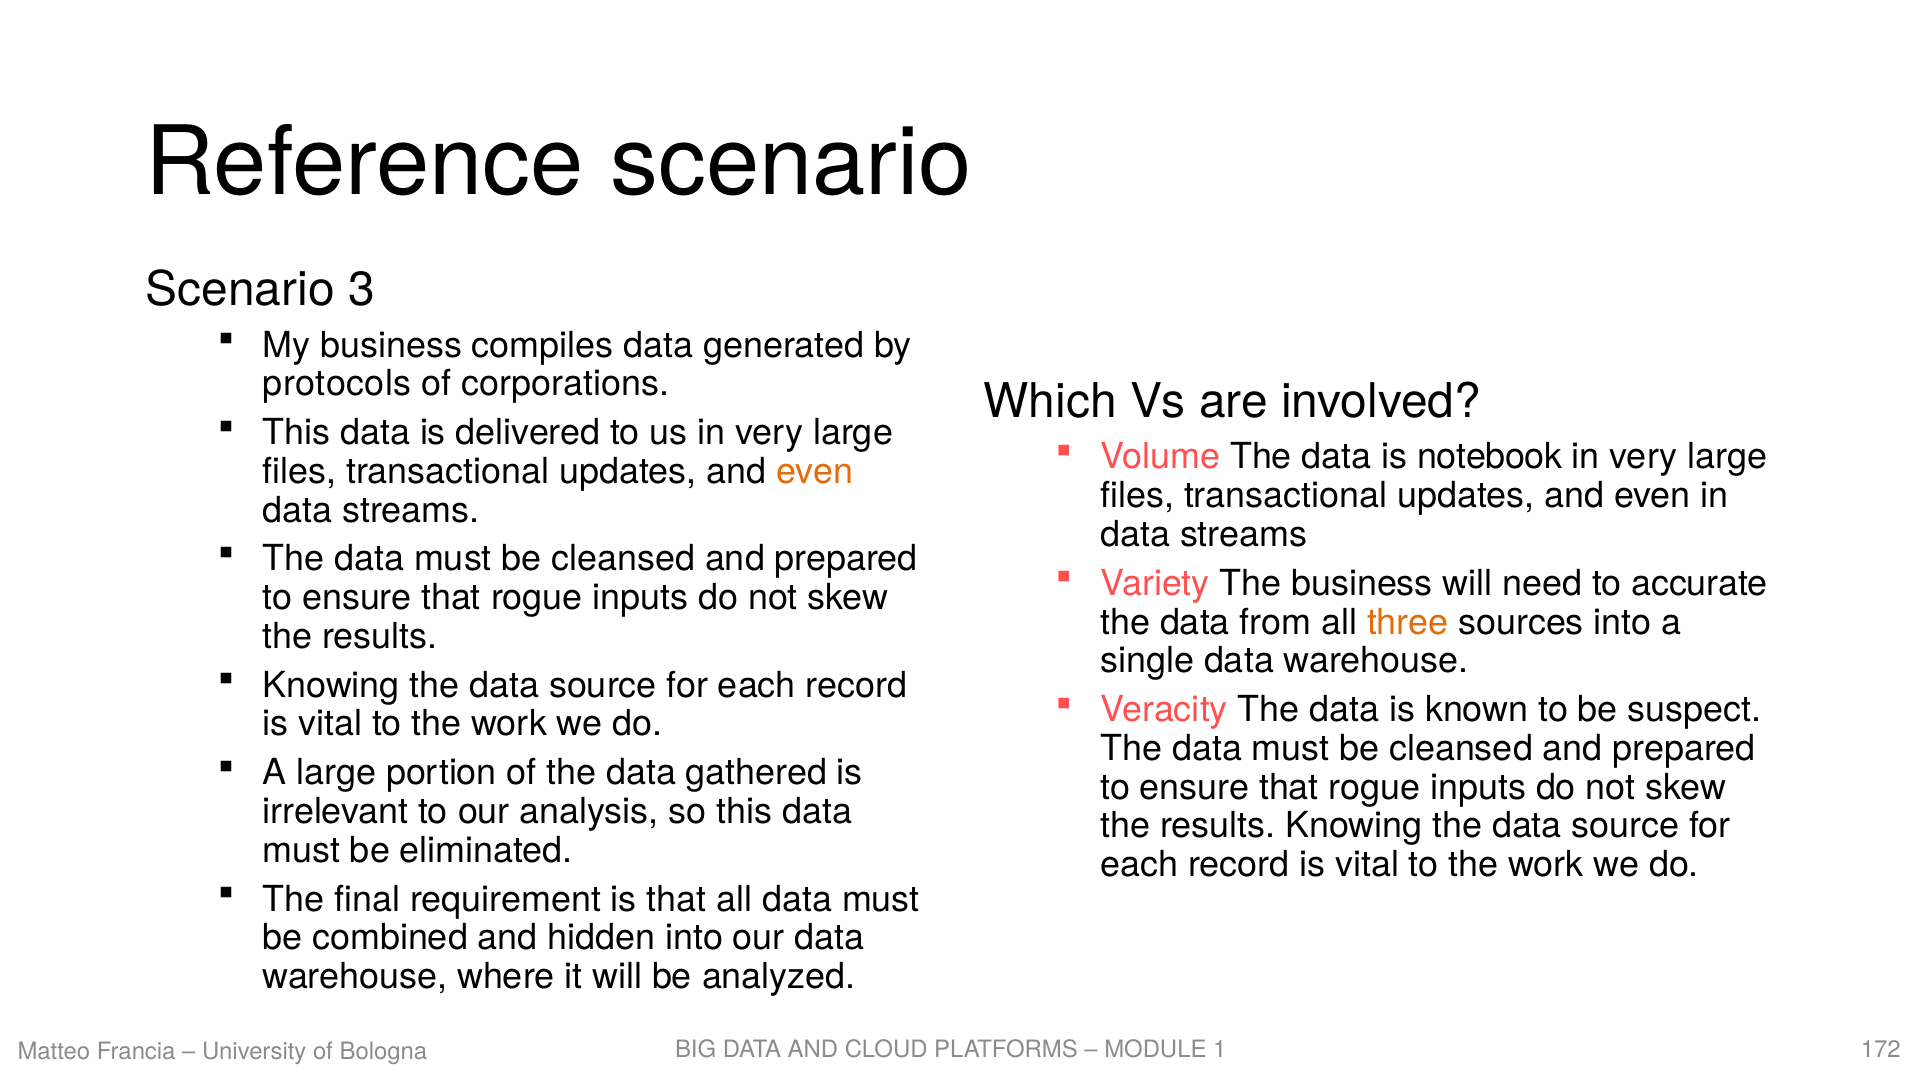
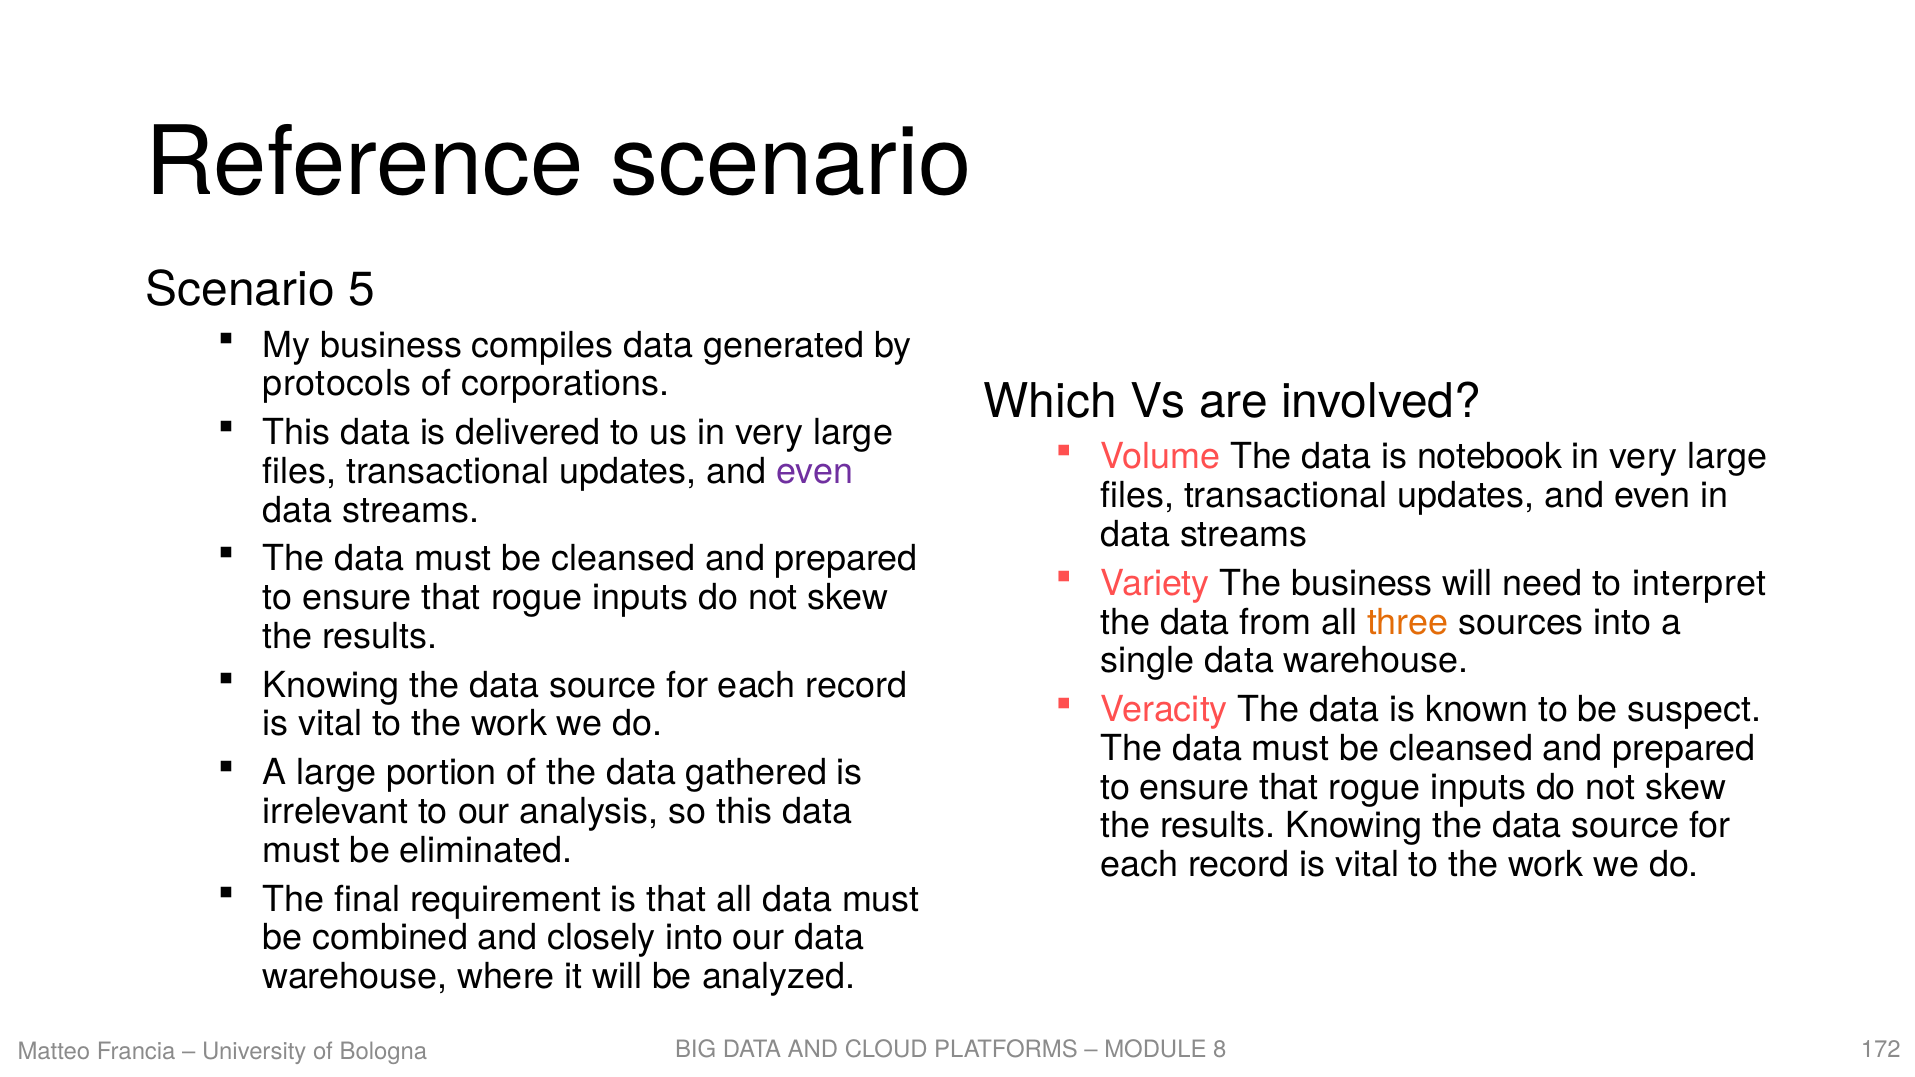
3: 3 -> 5 (361, 290)
even colour: orange -> purple (815, 472)
accurate: accurate -> interpret (1699, 584)
hidden: hidden -> closely (602, 938)
1: 1 -> 8 (1220, 1050)
